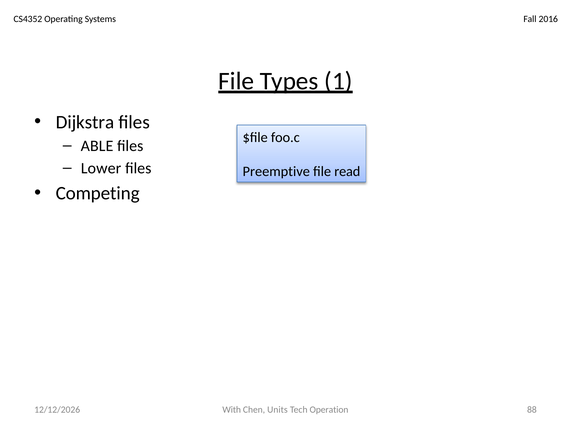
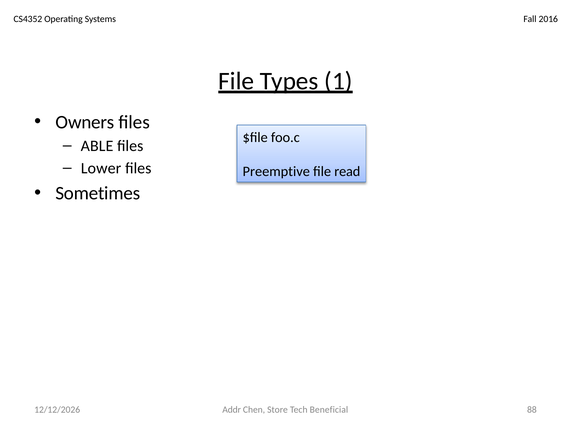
Dijkstra: Dijkstra -> Owners (85, 122)
Competing: Competing -> Sometimes (98, 193)
With: With -> Addr (232, 409)
Units: Units -> Store (277, 409)
Operation: Operation -> Beneficial (329, 409)
